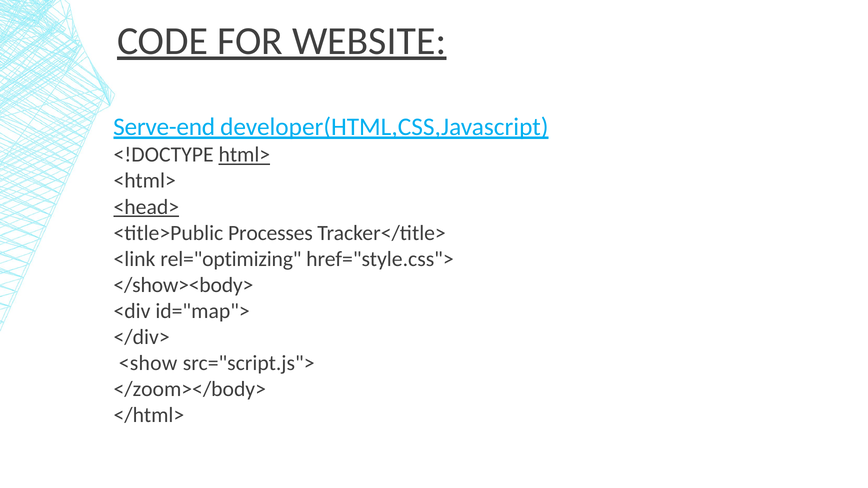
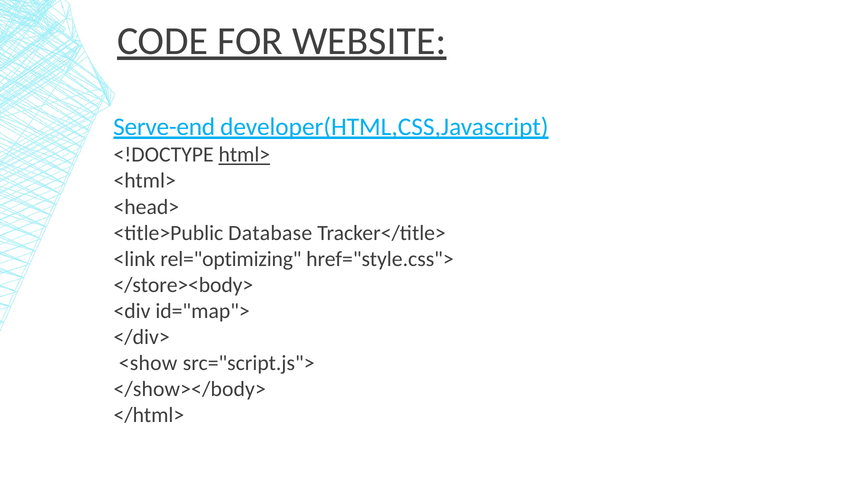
<head> underline: present -> none (146, 207)
Processes: Processes -> Database (270, 233)
</show><body>: </show><body> -> </store><body> (183, 285)
</zoom></body>: </zoom></body> -> </show></body> (190, 389)
